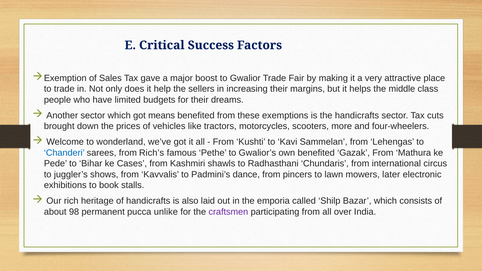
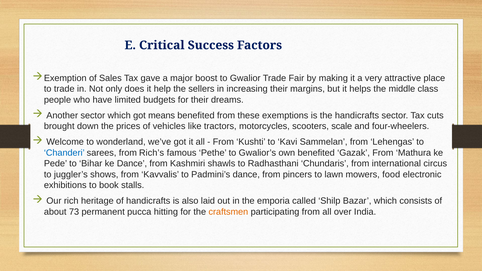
more: more -> scale (342, 126)
ke Cases: Cases -> Dance (132, 164)
later: later -> food (391, 175)
98: 98 -> 73 (74, 212)
unlike: unlike -> hitting (166, 212)
craftsmen colour: purple -> orange (228, 212)
